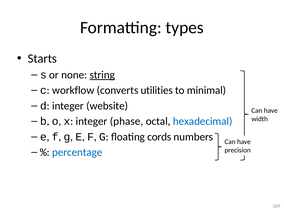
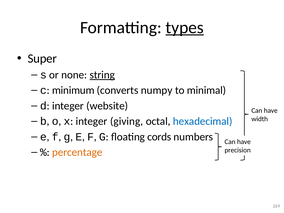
types underline: none -> present (185, 27)
Starts: Starts -> Super (42, 59)
workflow: workflow -> minimum (73, 90)
utilities: utilities -> numpy (157, 90)
phase: phase -> giving (127, 121)
percentage colour: blue -> orange (77, 152)
